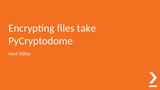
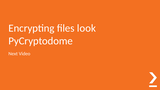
take: take -> look (86, 28)
